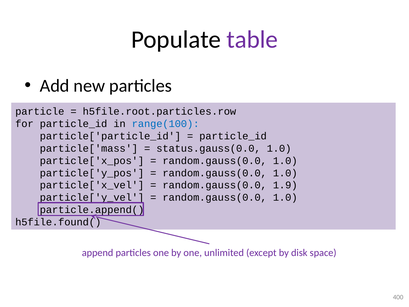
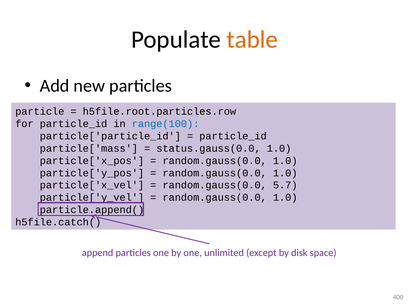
table colour: purple -> orange (252, 40)
1.9: 1.9 -> 5.7 (285, 185)
h5file.found(: h5file.found( -> h5file.catch( (58, 222)
